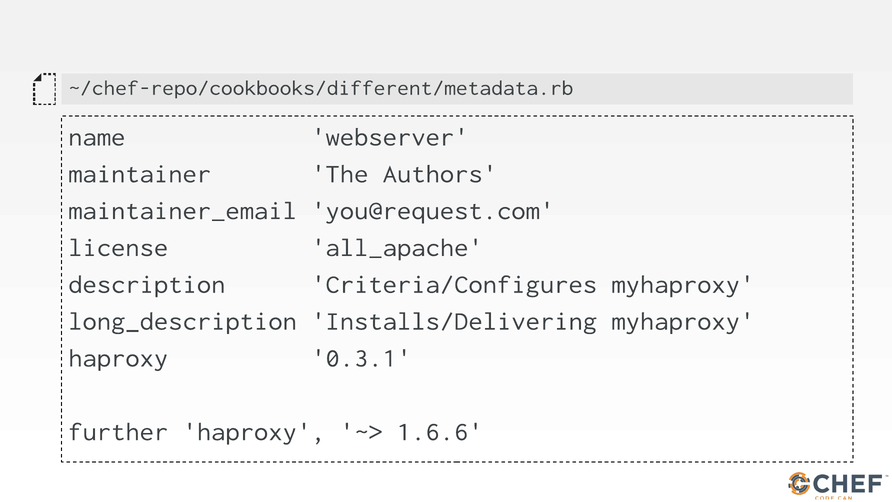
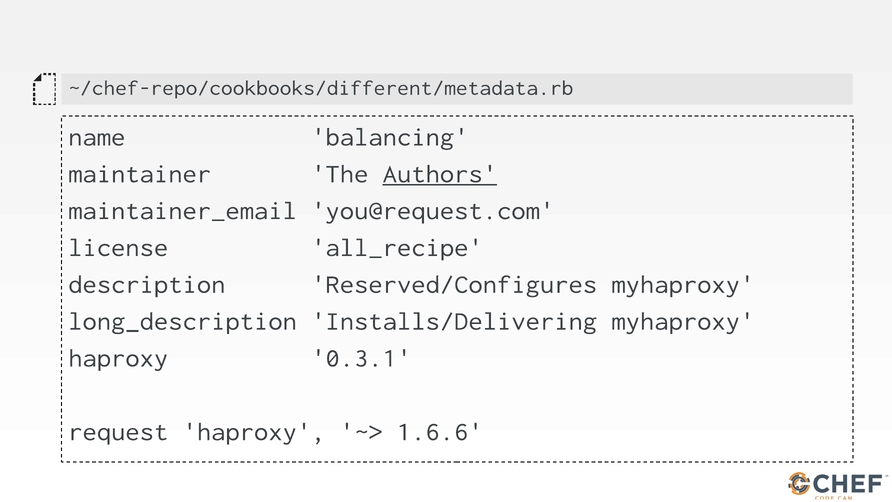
webserver: webserver -> balancing (390, 137)
Authors underline: none -> present (440, 174)
all_apache: all_apache -> all_recipe (397, 247)
Criteria/Configures: Criteria/Configures -> Reserved/Configures (454, 284)
further: further -> request (118, 431)
